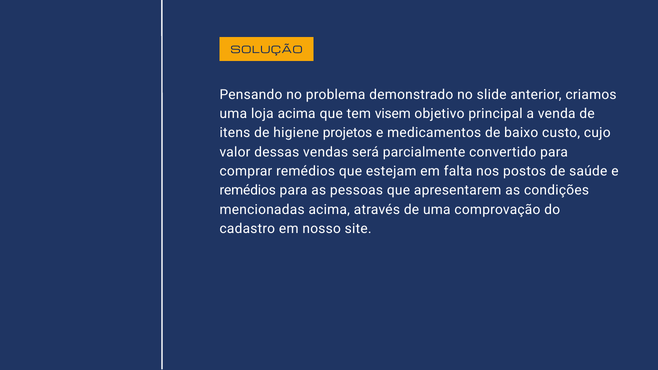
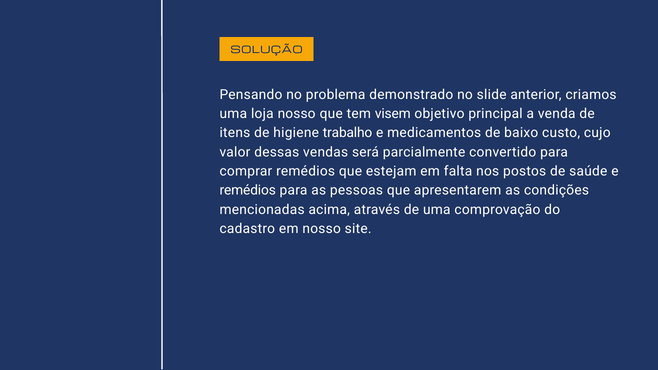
loja acima: acima -> nosso (297, 114)
projetos: projetos -> trabalho (348, 133)
